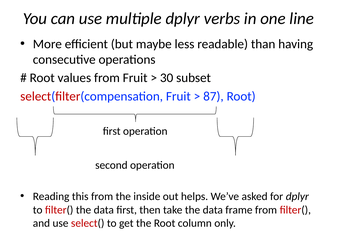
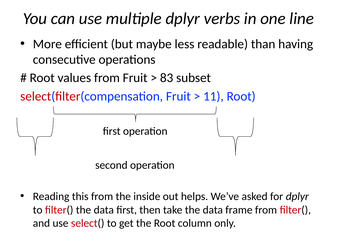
30: 30 -> 83 (167, 78)
87: 87 -> 11 (213, 96)
